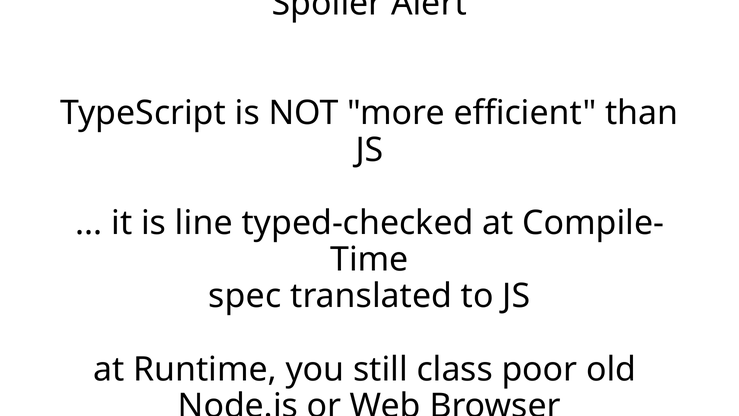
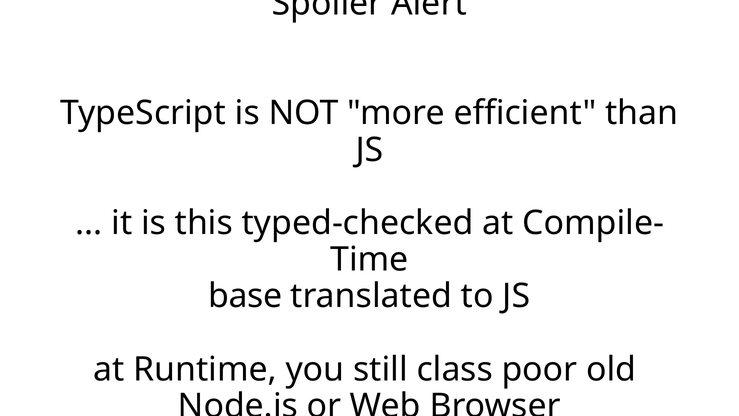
line: line -> this (204, 223)
spec: spec -> base (245, 296)
